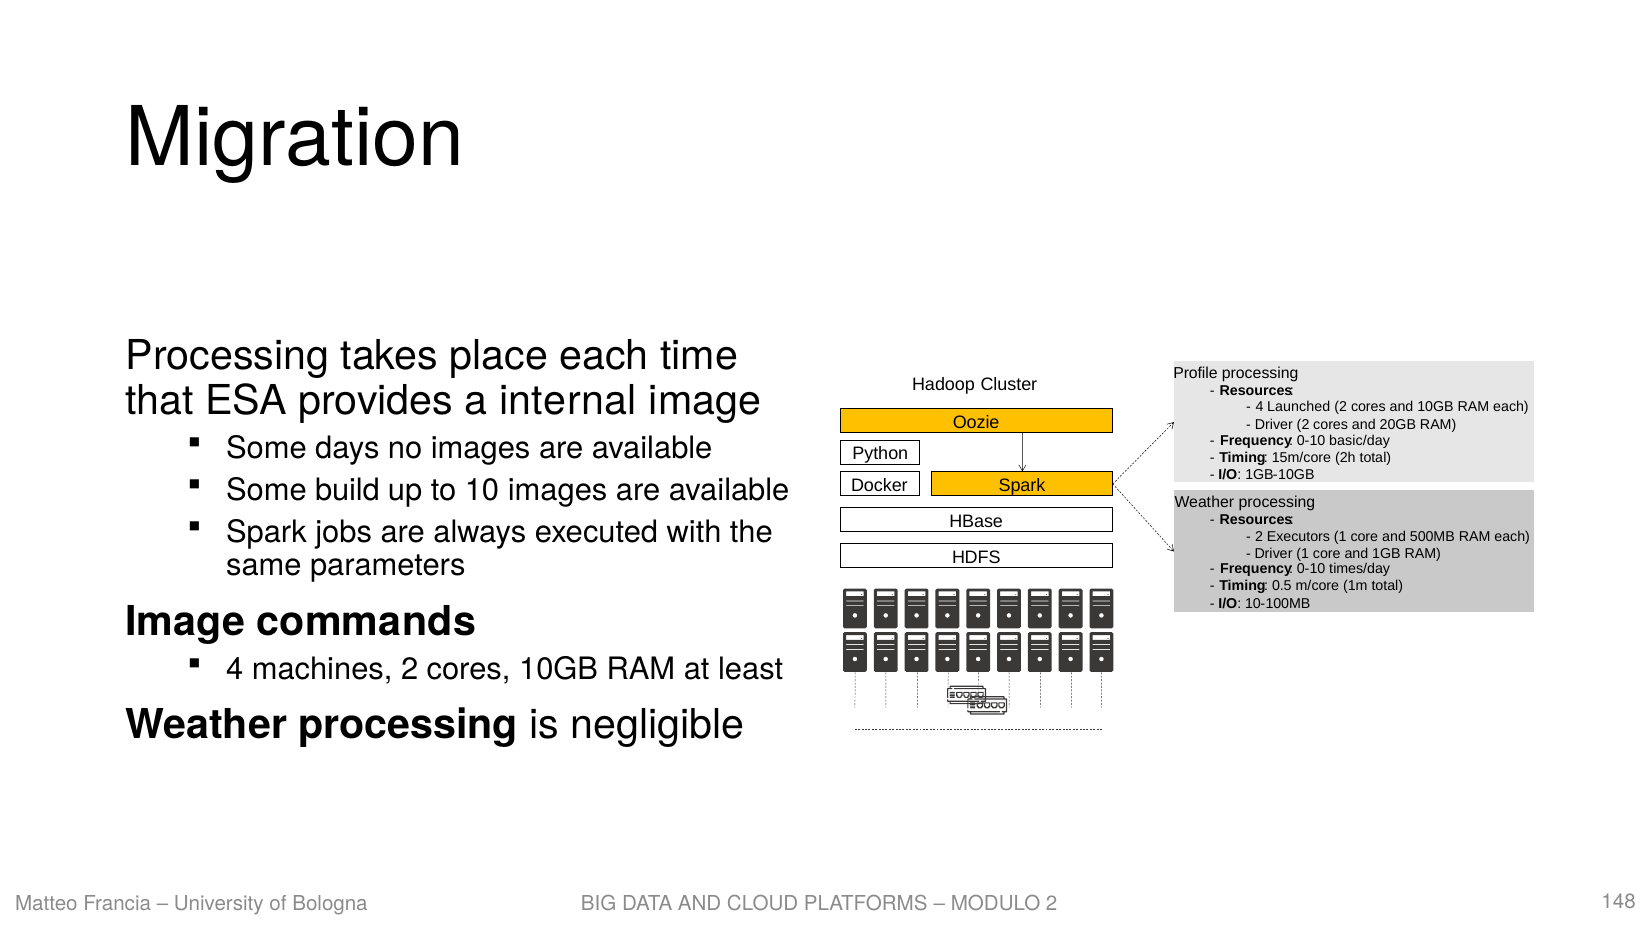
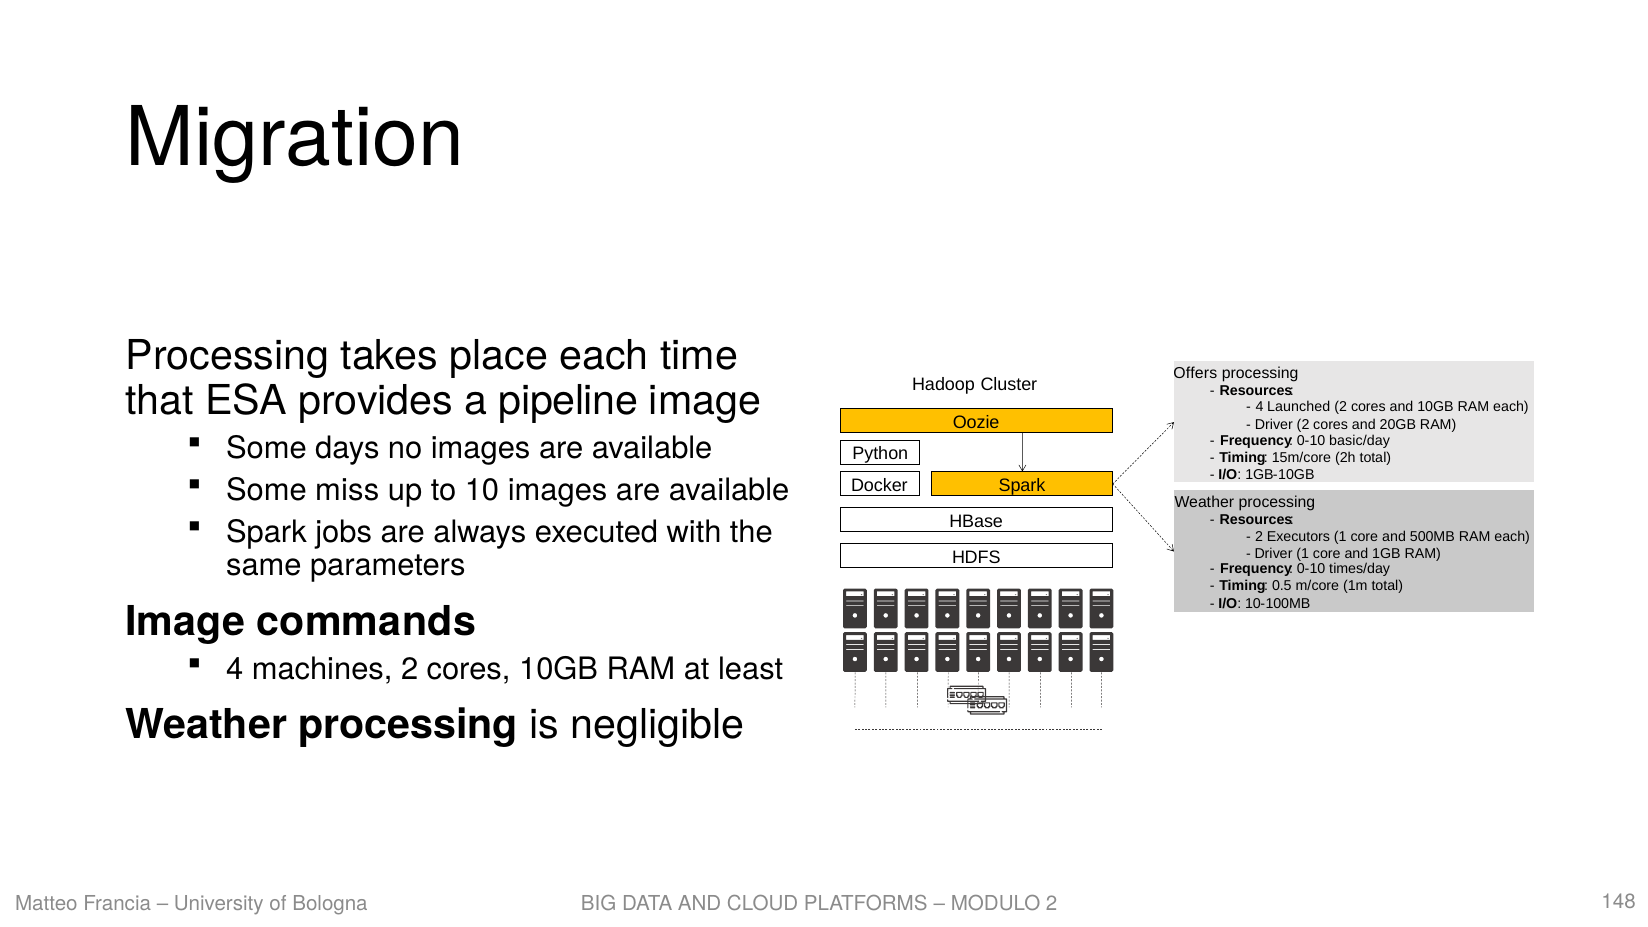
Profile: Profile -> Offers (1195, 373)
internal: internal -> pipeline (569, 401)
build: build -> miss (347, 490)
